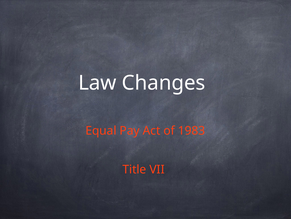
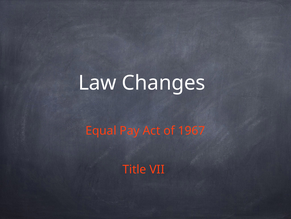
1983: 1983 -> 1967 (192, 130)
